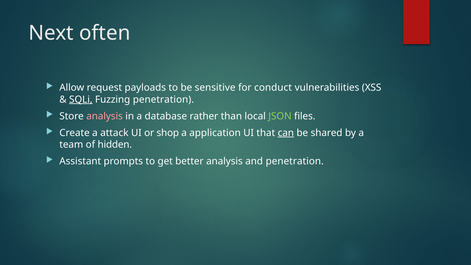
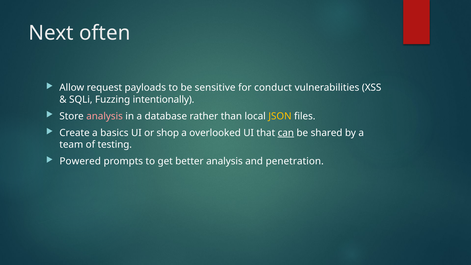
SQLi underline: present -> none (81, 99)
Fuzzing penetration: penetration -> intentionally (164, 99)
JSON colour: light green -> yellow (280, 116)
attack: attack -> basics (114, 133)
application: application -> overlooked (215, 133)
hidden: hidden -> testing (115, 145)
Assistant: Assistant -> Powered (80, 161)
